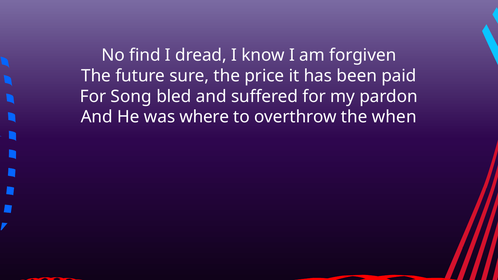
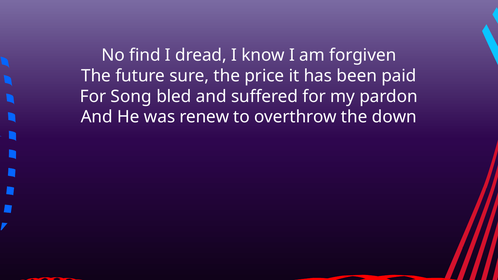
where: where -> renew (204, 117)
when: when -> down (394, 117)
